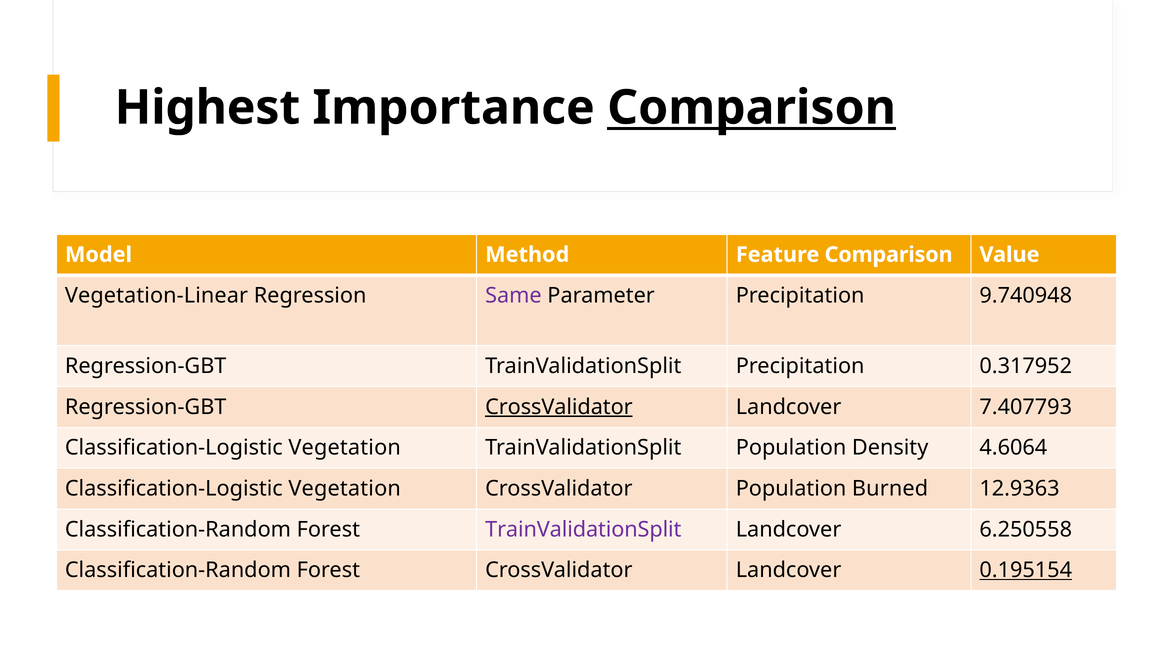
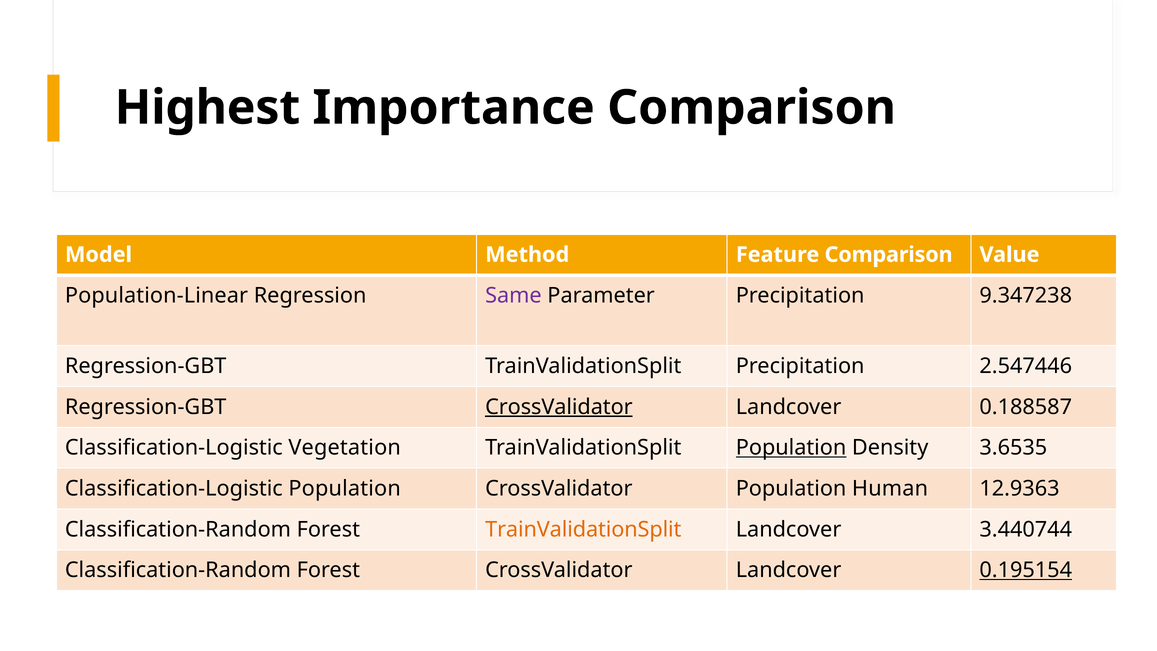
Comparison underline: present -> none (752, 108)
Vegetation-Linear: Vegetation-Linear -> Population-Linear (157, 295)
9.740948: 9.740948 -> 9.347238 (1026, 295)
0.317952: 0.317952 -> 2.547446 (1026, 366)
7.407793: 7.407793 -> 0.188587 (1026, 407)
Population underline: none -> present (791, 448)
4.6064: 4.6064 -> 3.6535 (1013, 448)
Vegetation: Vegetation -> Population (345, 488)
Burned: Burned -> Human (890, 488)
TrainValidationSplit colour: purple -> orange (583, 529)
6.250558: 6.250558 -> 3.440744 (1026, 529)
